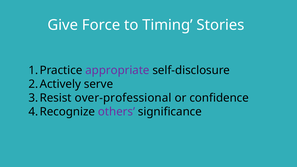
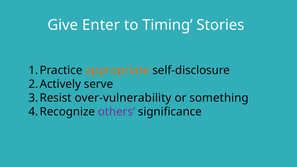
Force: Force -> Enter (101, 25)
appropriate colour: purple -> orange (117, 70)
over-professional: over-professional -> over-vulnerability (123, 98)
confidence: confidence -> something (219, 98)
